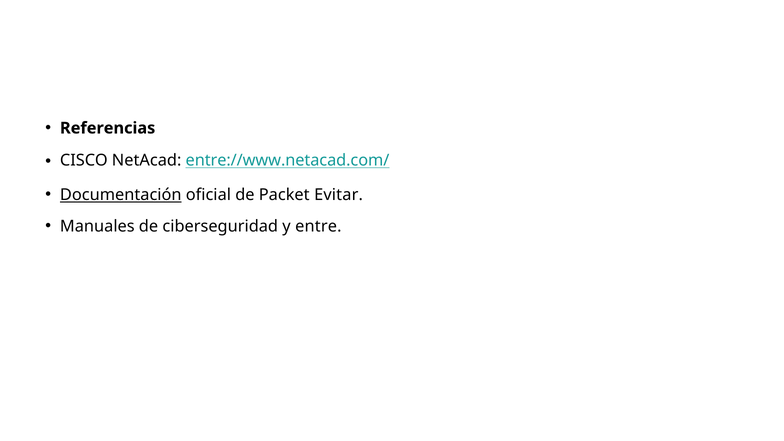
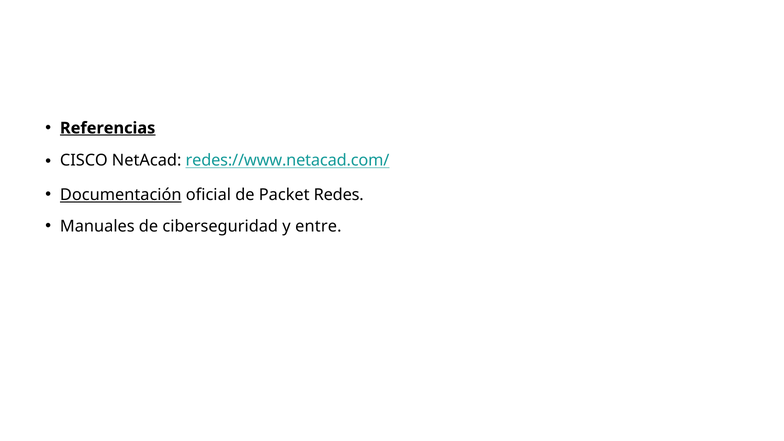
Referencias underline: none -> present (108, 128)
entre://www.netacad.com/: entre://www.netacad.com/ -> redes://www.netacad.com/ (288, 160)
Evitar: Evitar -> Redes (339, 195)
